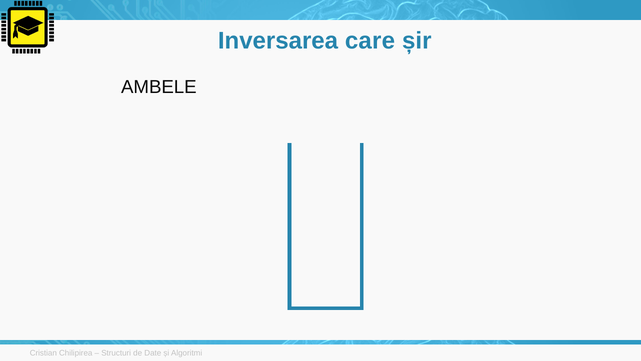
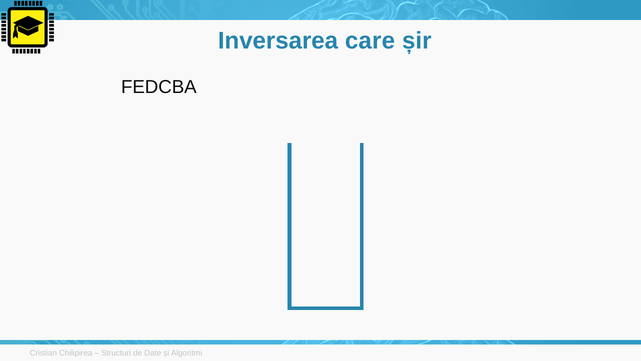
AMBELE: AMBELE -> FEDCBA (159, 87)
